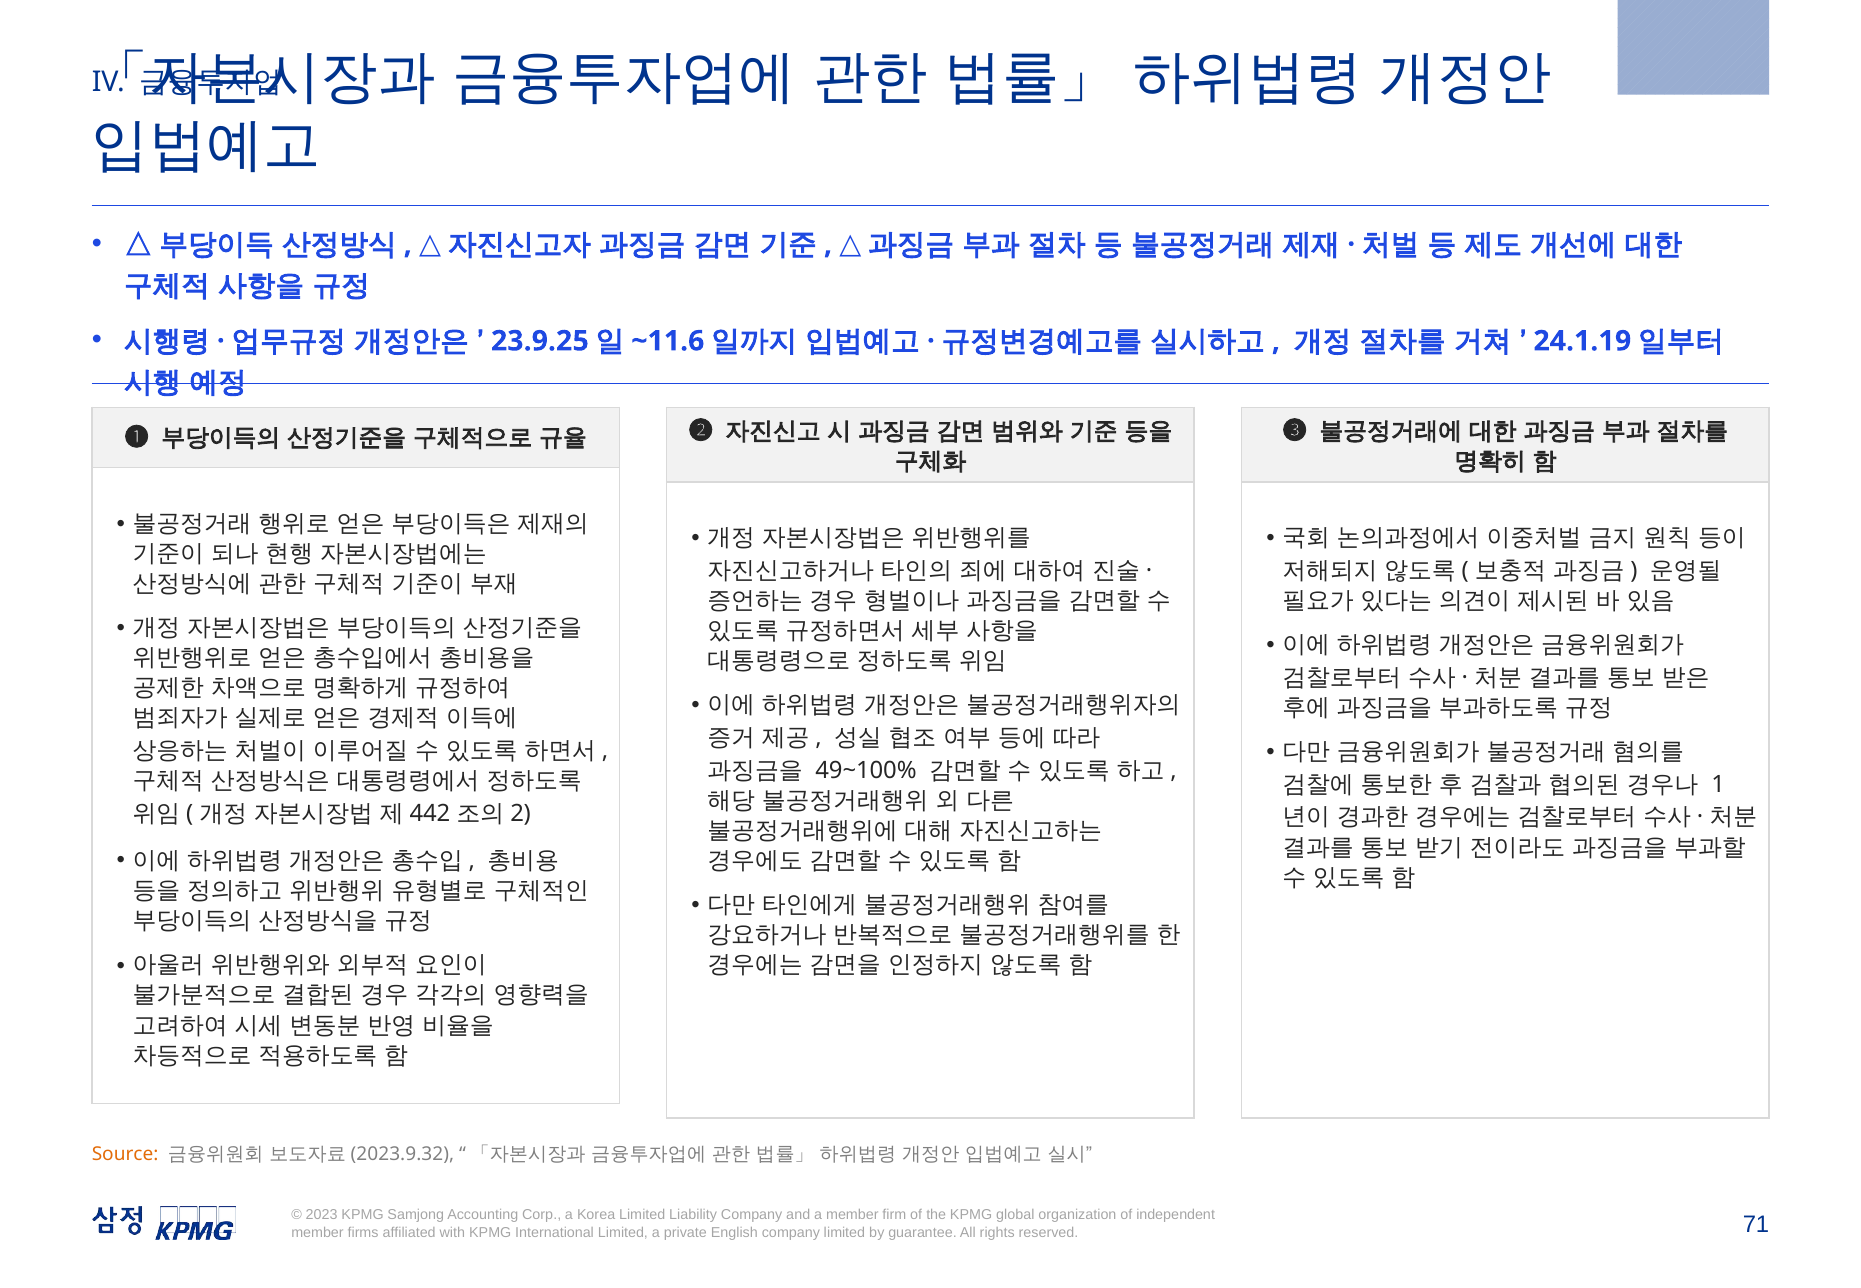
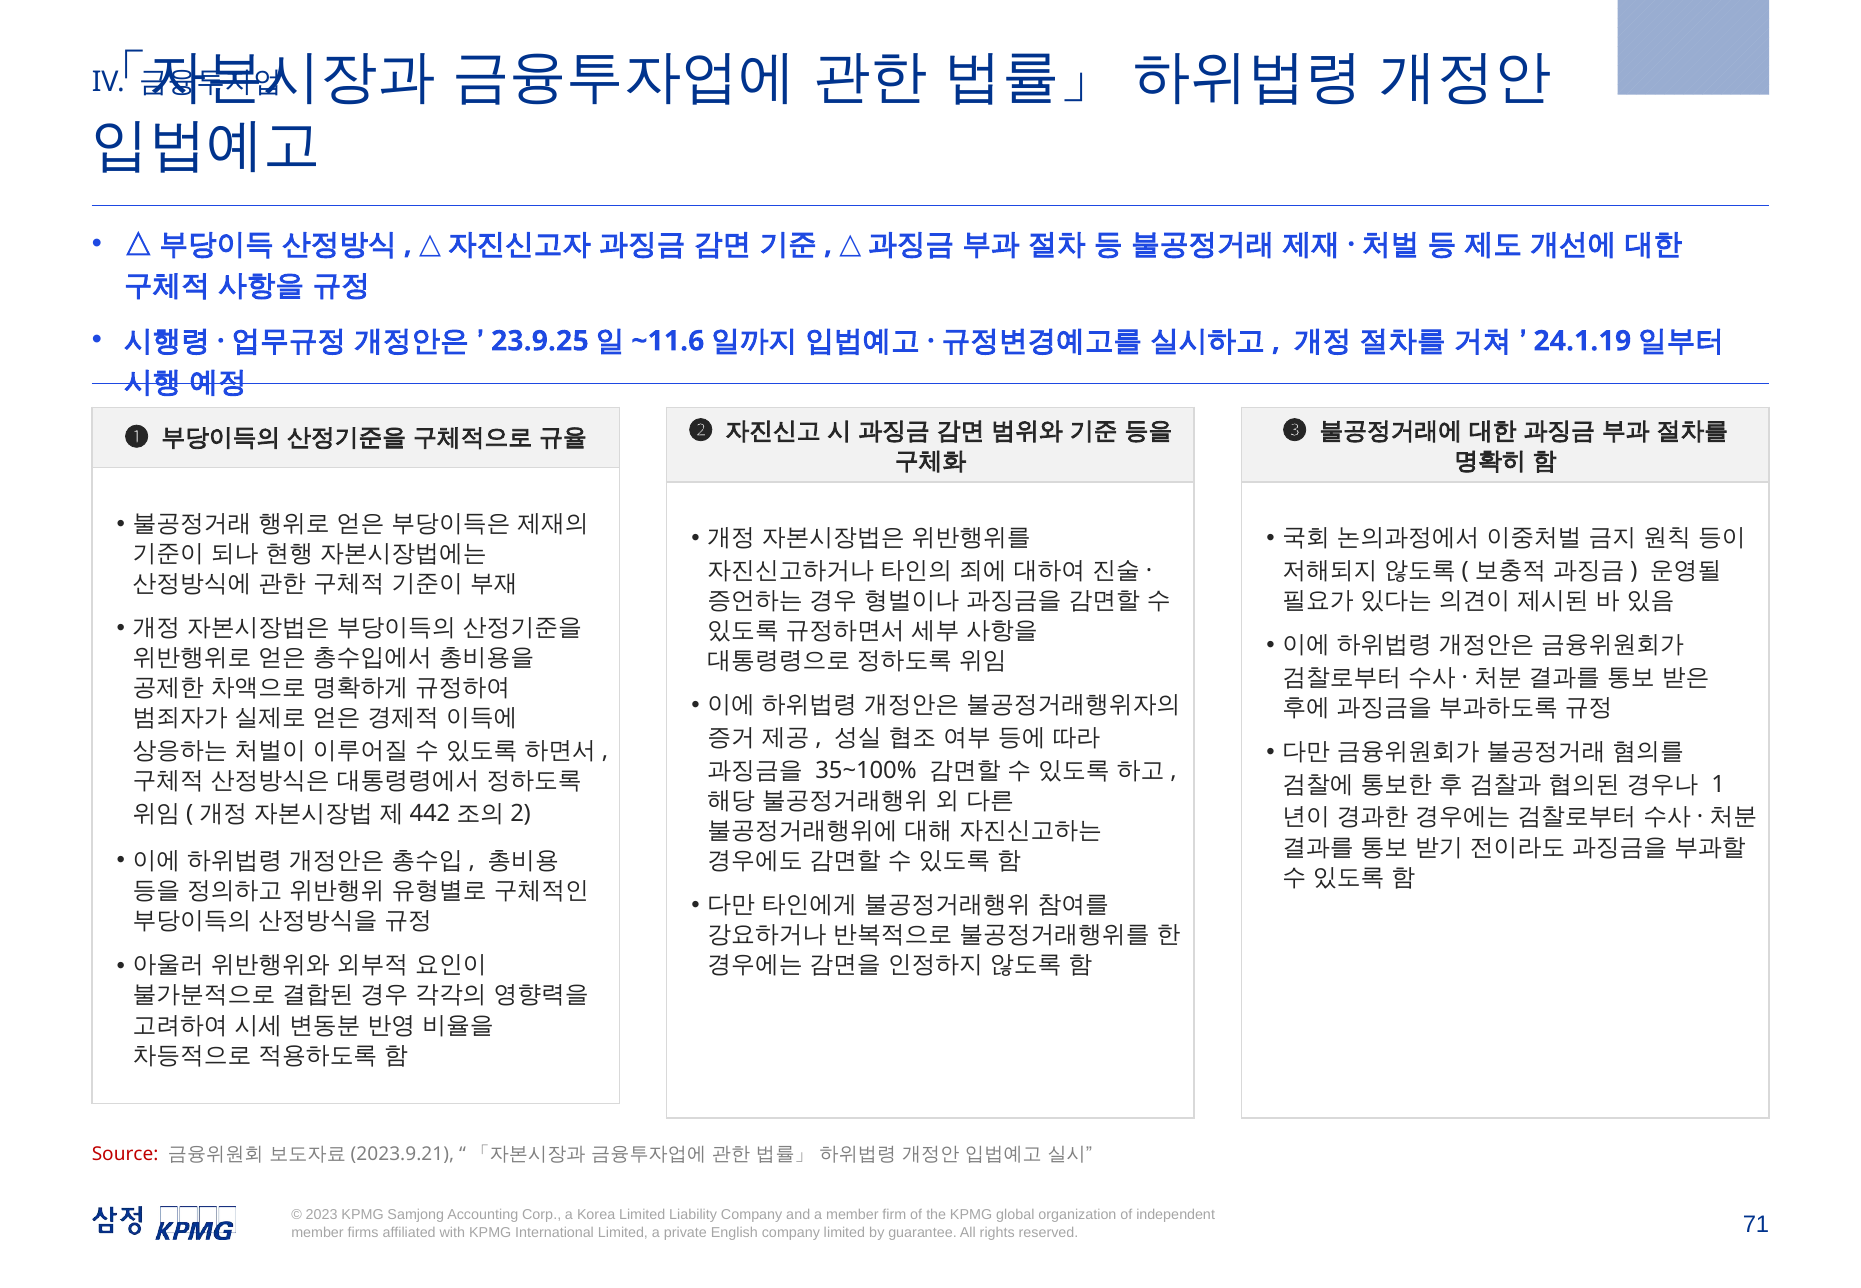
49~100%: 49~100% -> 35~100% (866, 770)
Source colour: orange -> red (125, 1155)
2023.9.32: 2023.9.32 -> 2023.9.21 (402, 1155)
